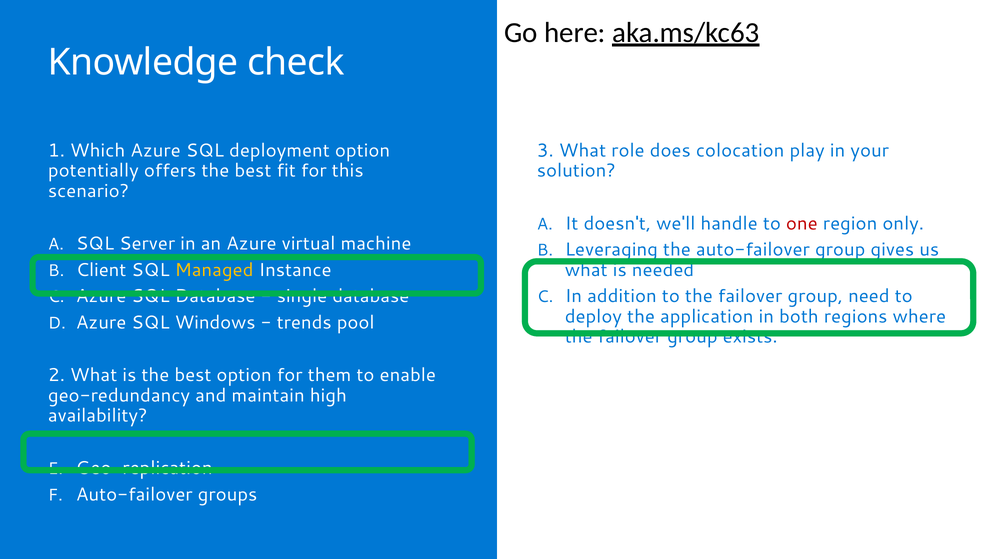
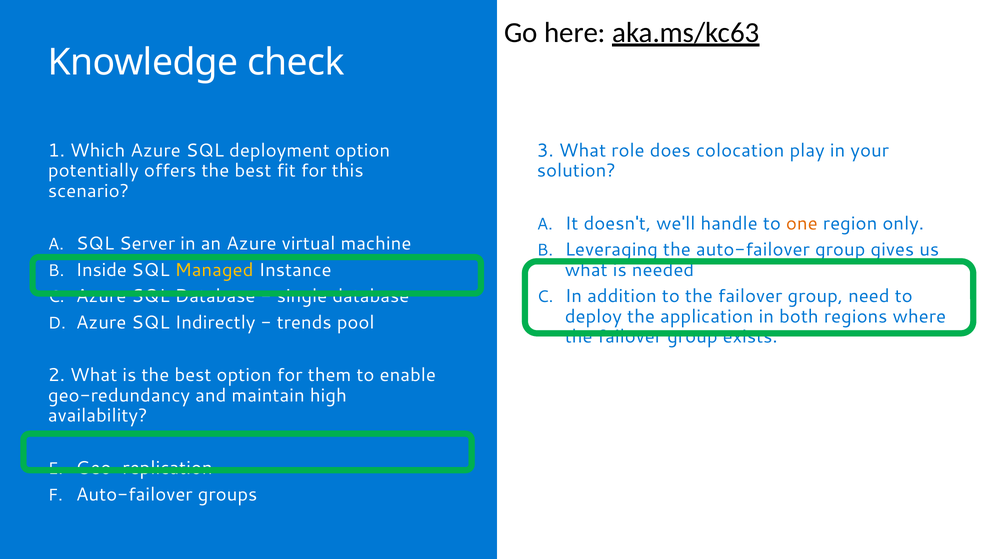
one colour: red -> orange (802, 224)
Client: Client -> Inside (101, 270)
Windows: Windows -> Indirectly (215, 323)
